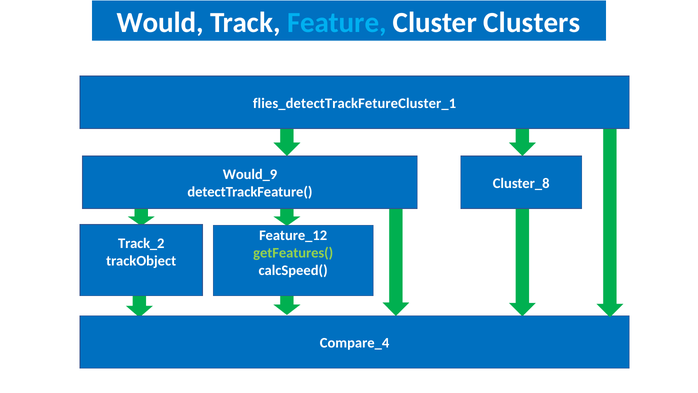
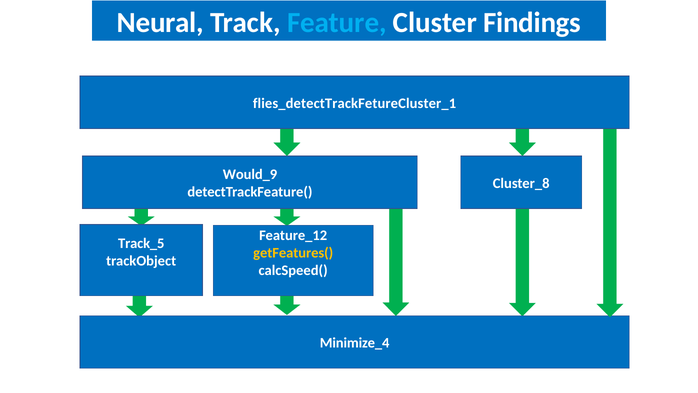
Would: Would -> Neural (160, 23)
Clusters: Clusters -> Findings (532, 23)
Track_2: Track_2 -> Track_5 (141, 243)
getFeatures( colour: light green -> yellow (293, 253)
Compare_4: Compare_4 -> Minimize_4 (355, 343)
